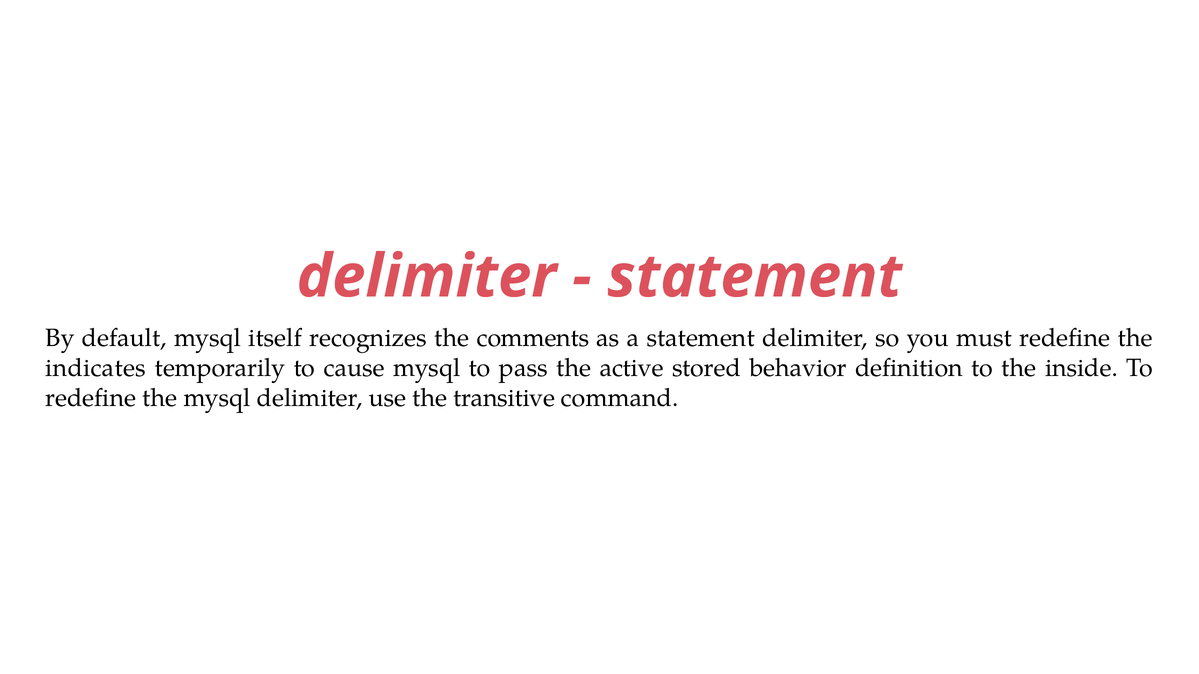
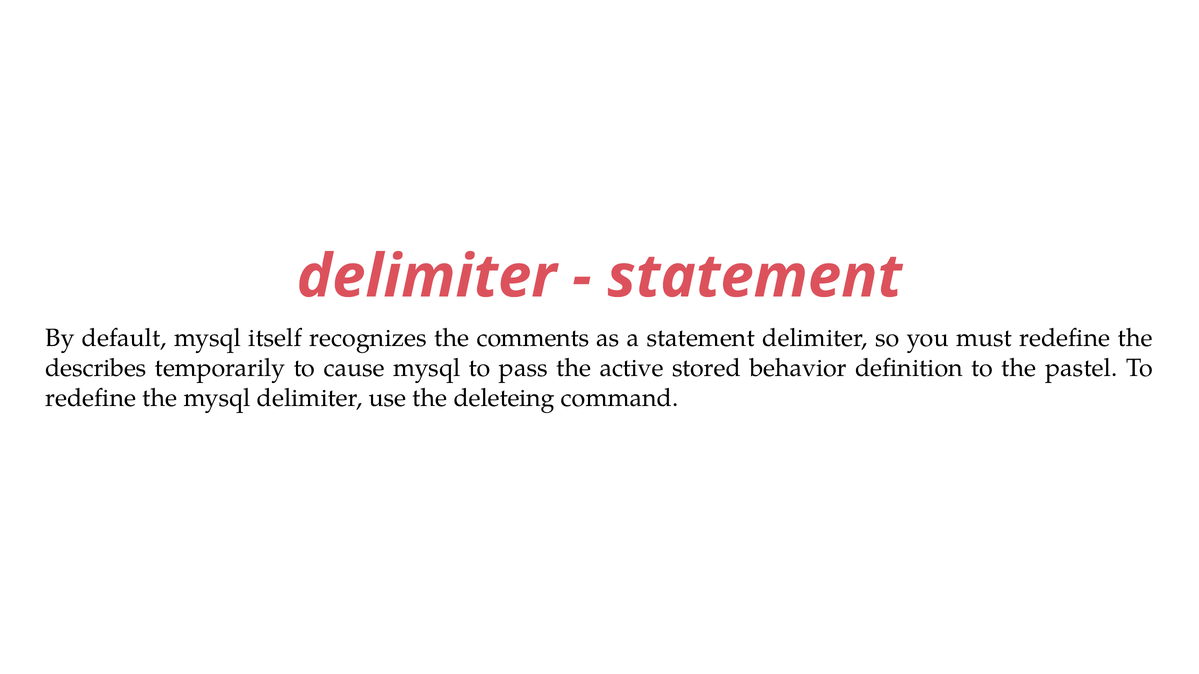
indicates: indicates -> describes (96, 368)
inside: inside -> pastel (1081, 368)
transitive: transitive -> deleteing (504, 398)
